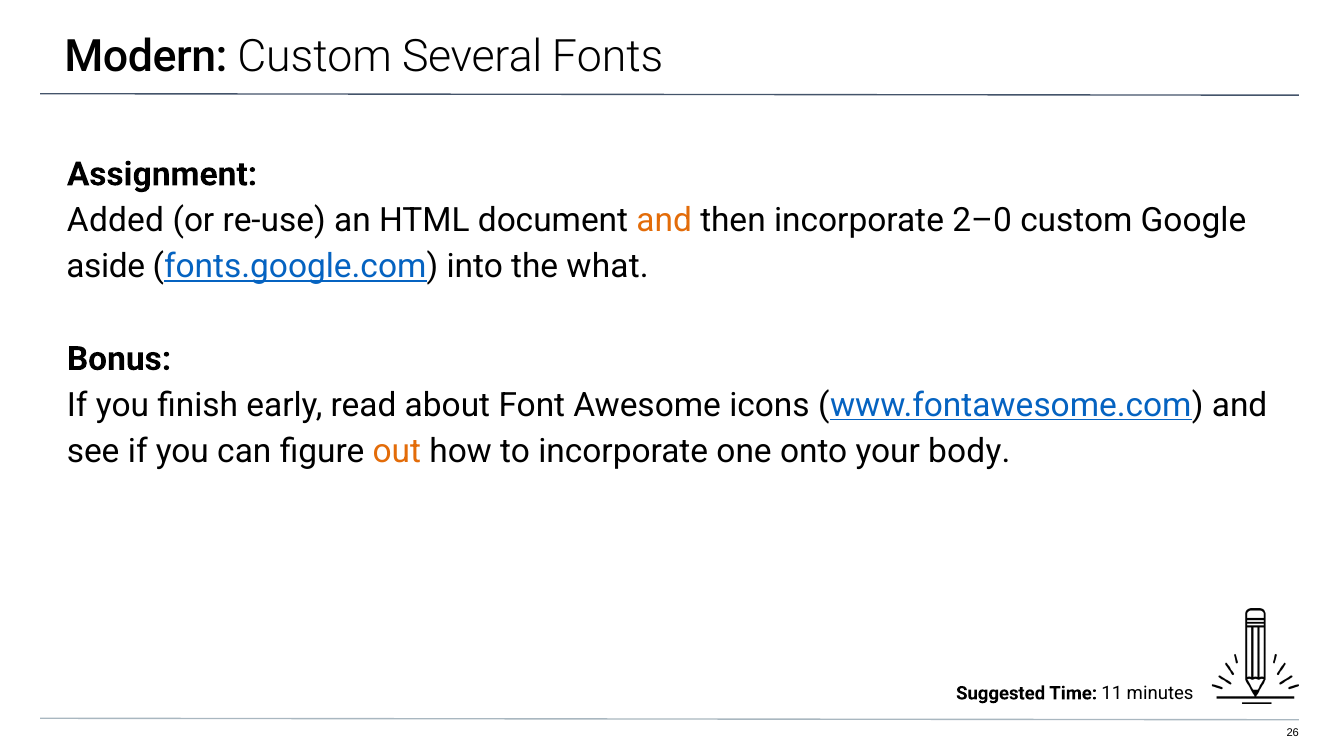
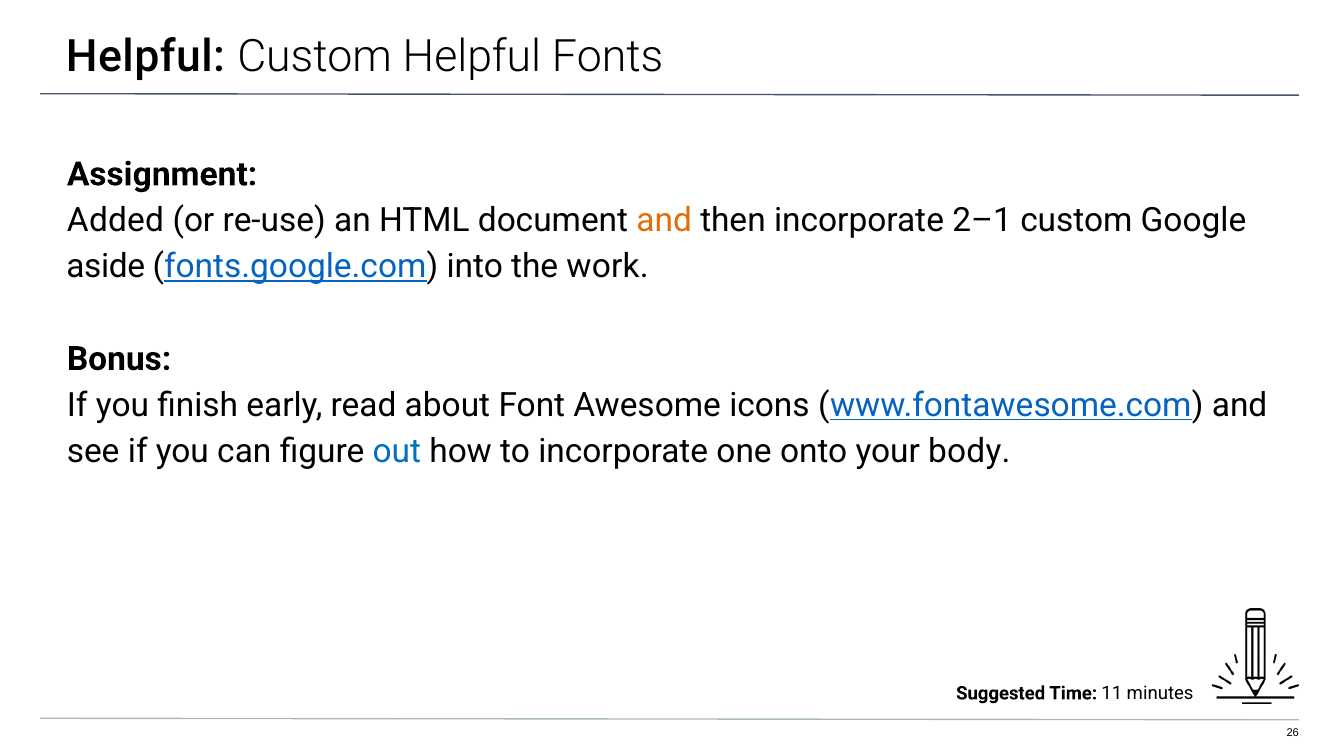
Modern: Modern -> Helpful (145, 57)
Custom Several: Several -> Helpful (472, 57)
2–0: 2–0 -> 2–1 (982, 220)
what: what -> work (608, 267)
out colour: orange -> blue (397, 451)
